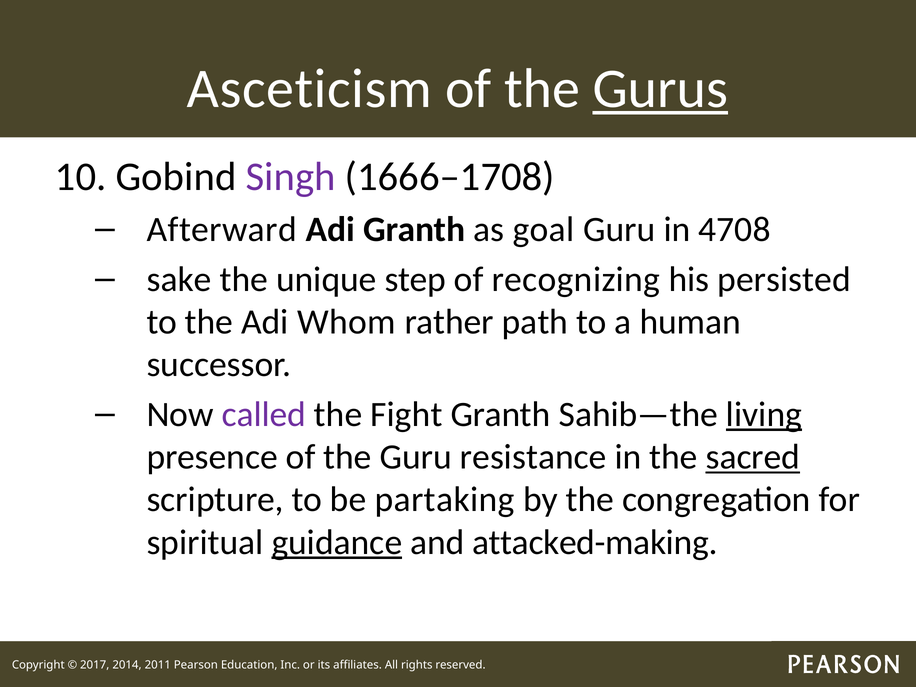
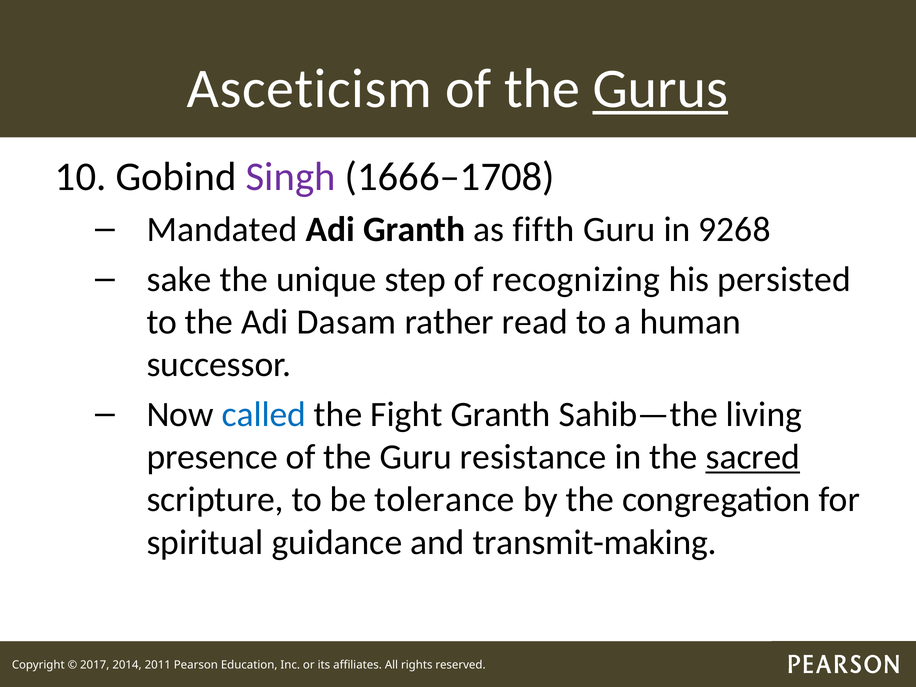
Afterward: Afterward -> Mandated (222, 229)
goal: goal -> fifth (544, 229)
4708: 4708 -> 9268 (734, 229)
Whom: Whom -> Dasam (346, 322)
path: path -> read (535, 322)
called colour: purple -> blue (264, 414)
living underline: present -> none (764, 414)
partaking: partaking -> tolerance (445, 500)
guidance underline: present -> none (337, 542)
attacked-making: attacked-making -> transmit-making (595, 542)
